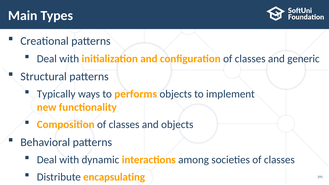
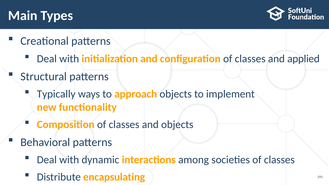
generic: generic -> applied (303, 59)
performs: performs -> approach (136, 94)
